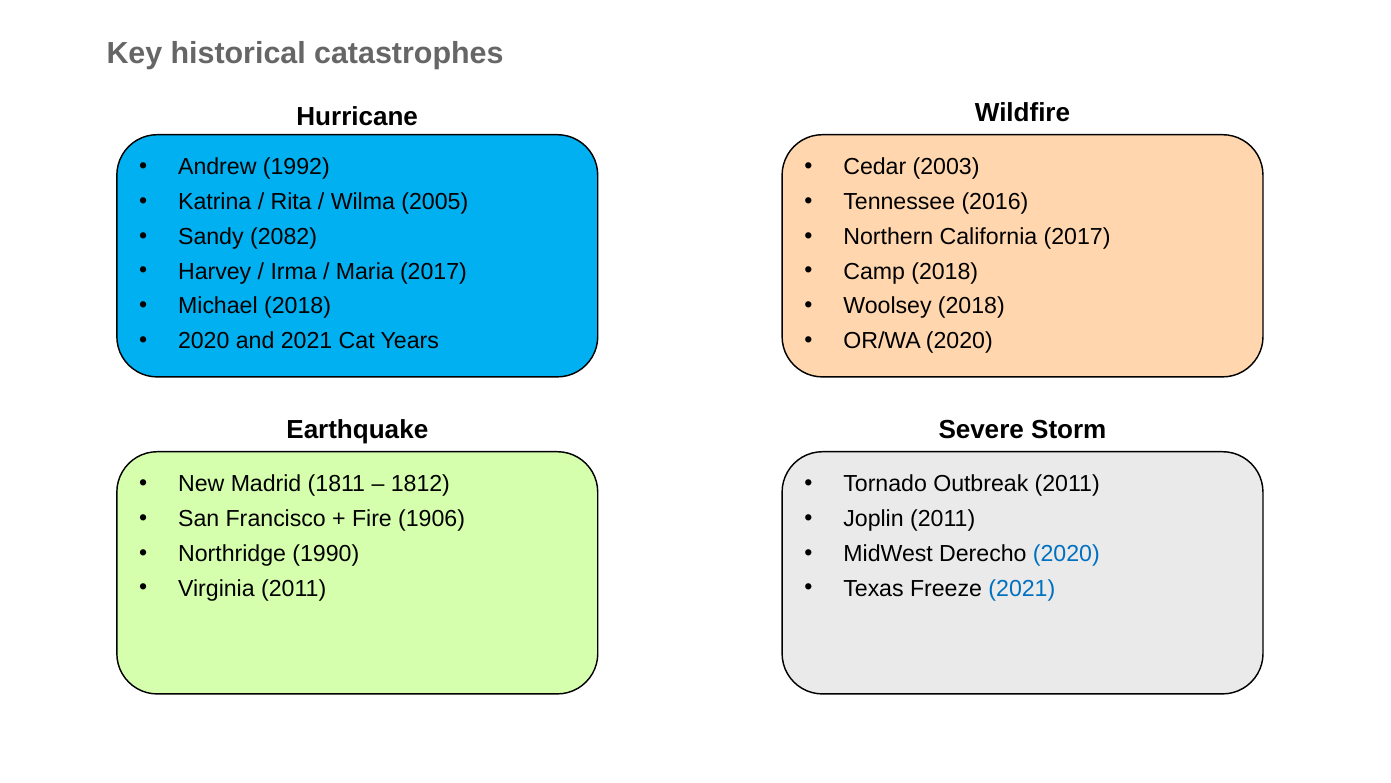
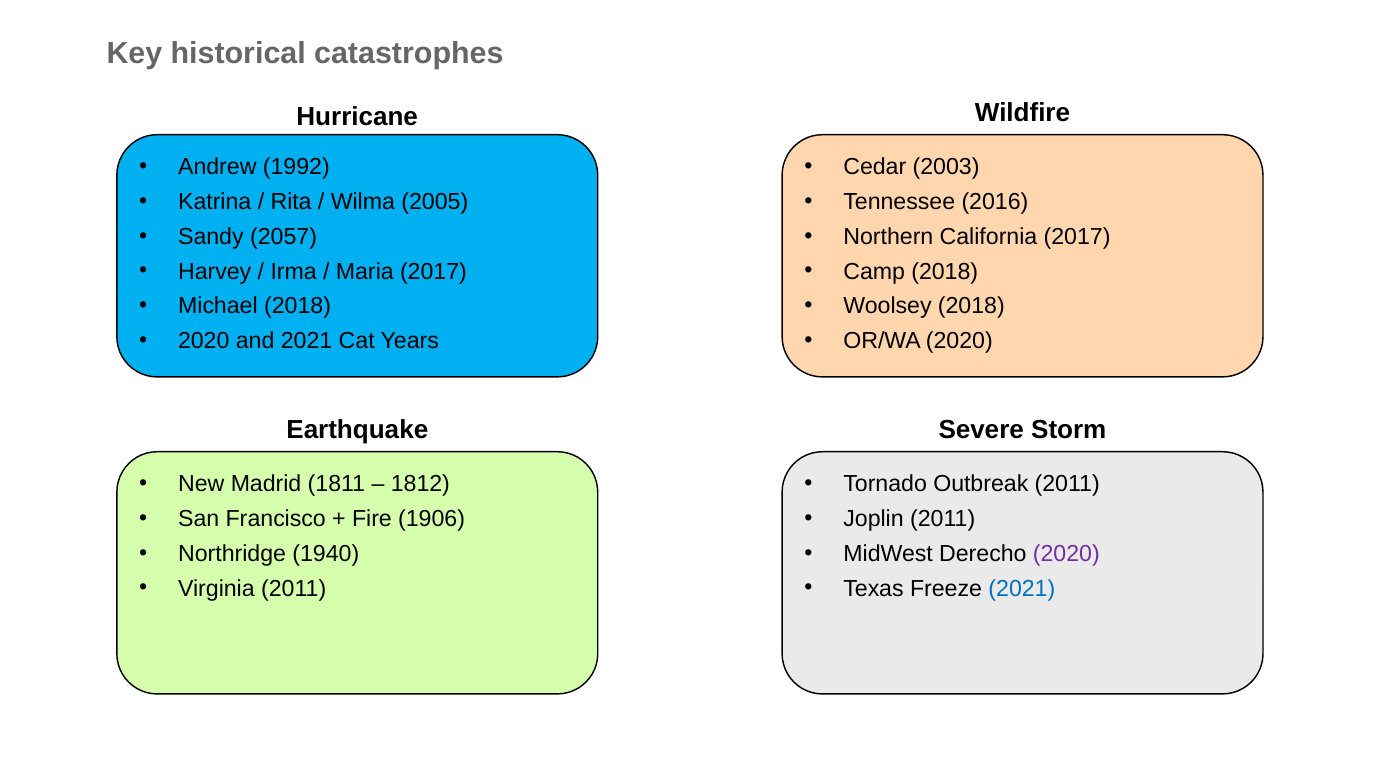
2082: 2082 -> 2057 (284, 237)
1990: 1990 -> 1940 (326, 553)
2020 colour: blue -> purple (1066, 553)
